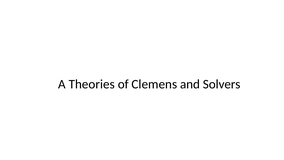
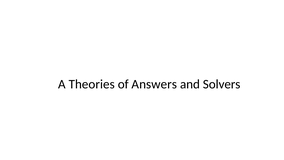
Clemens: Clemens -> Answers (154, 84)
